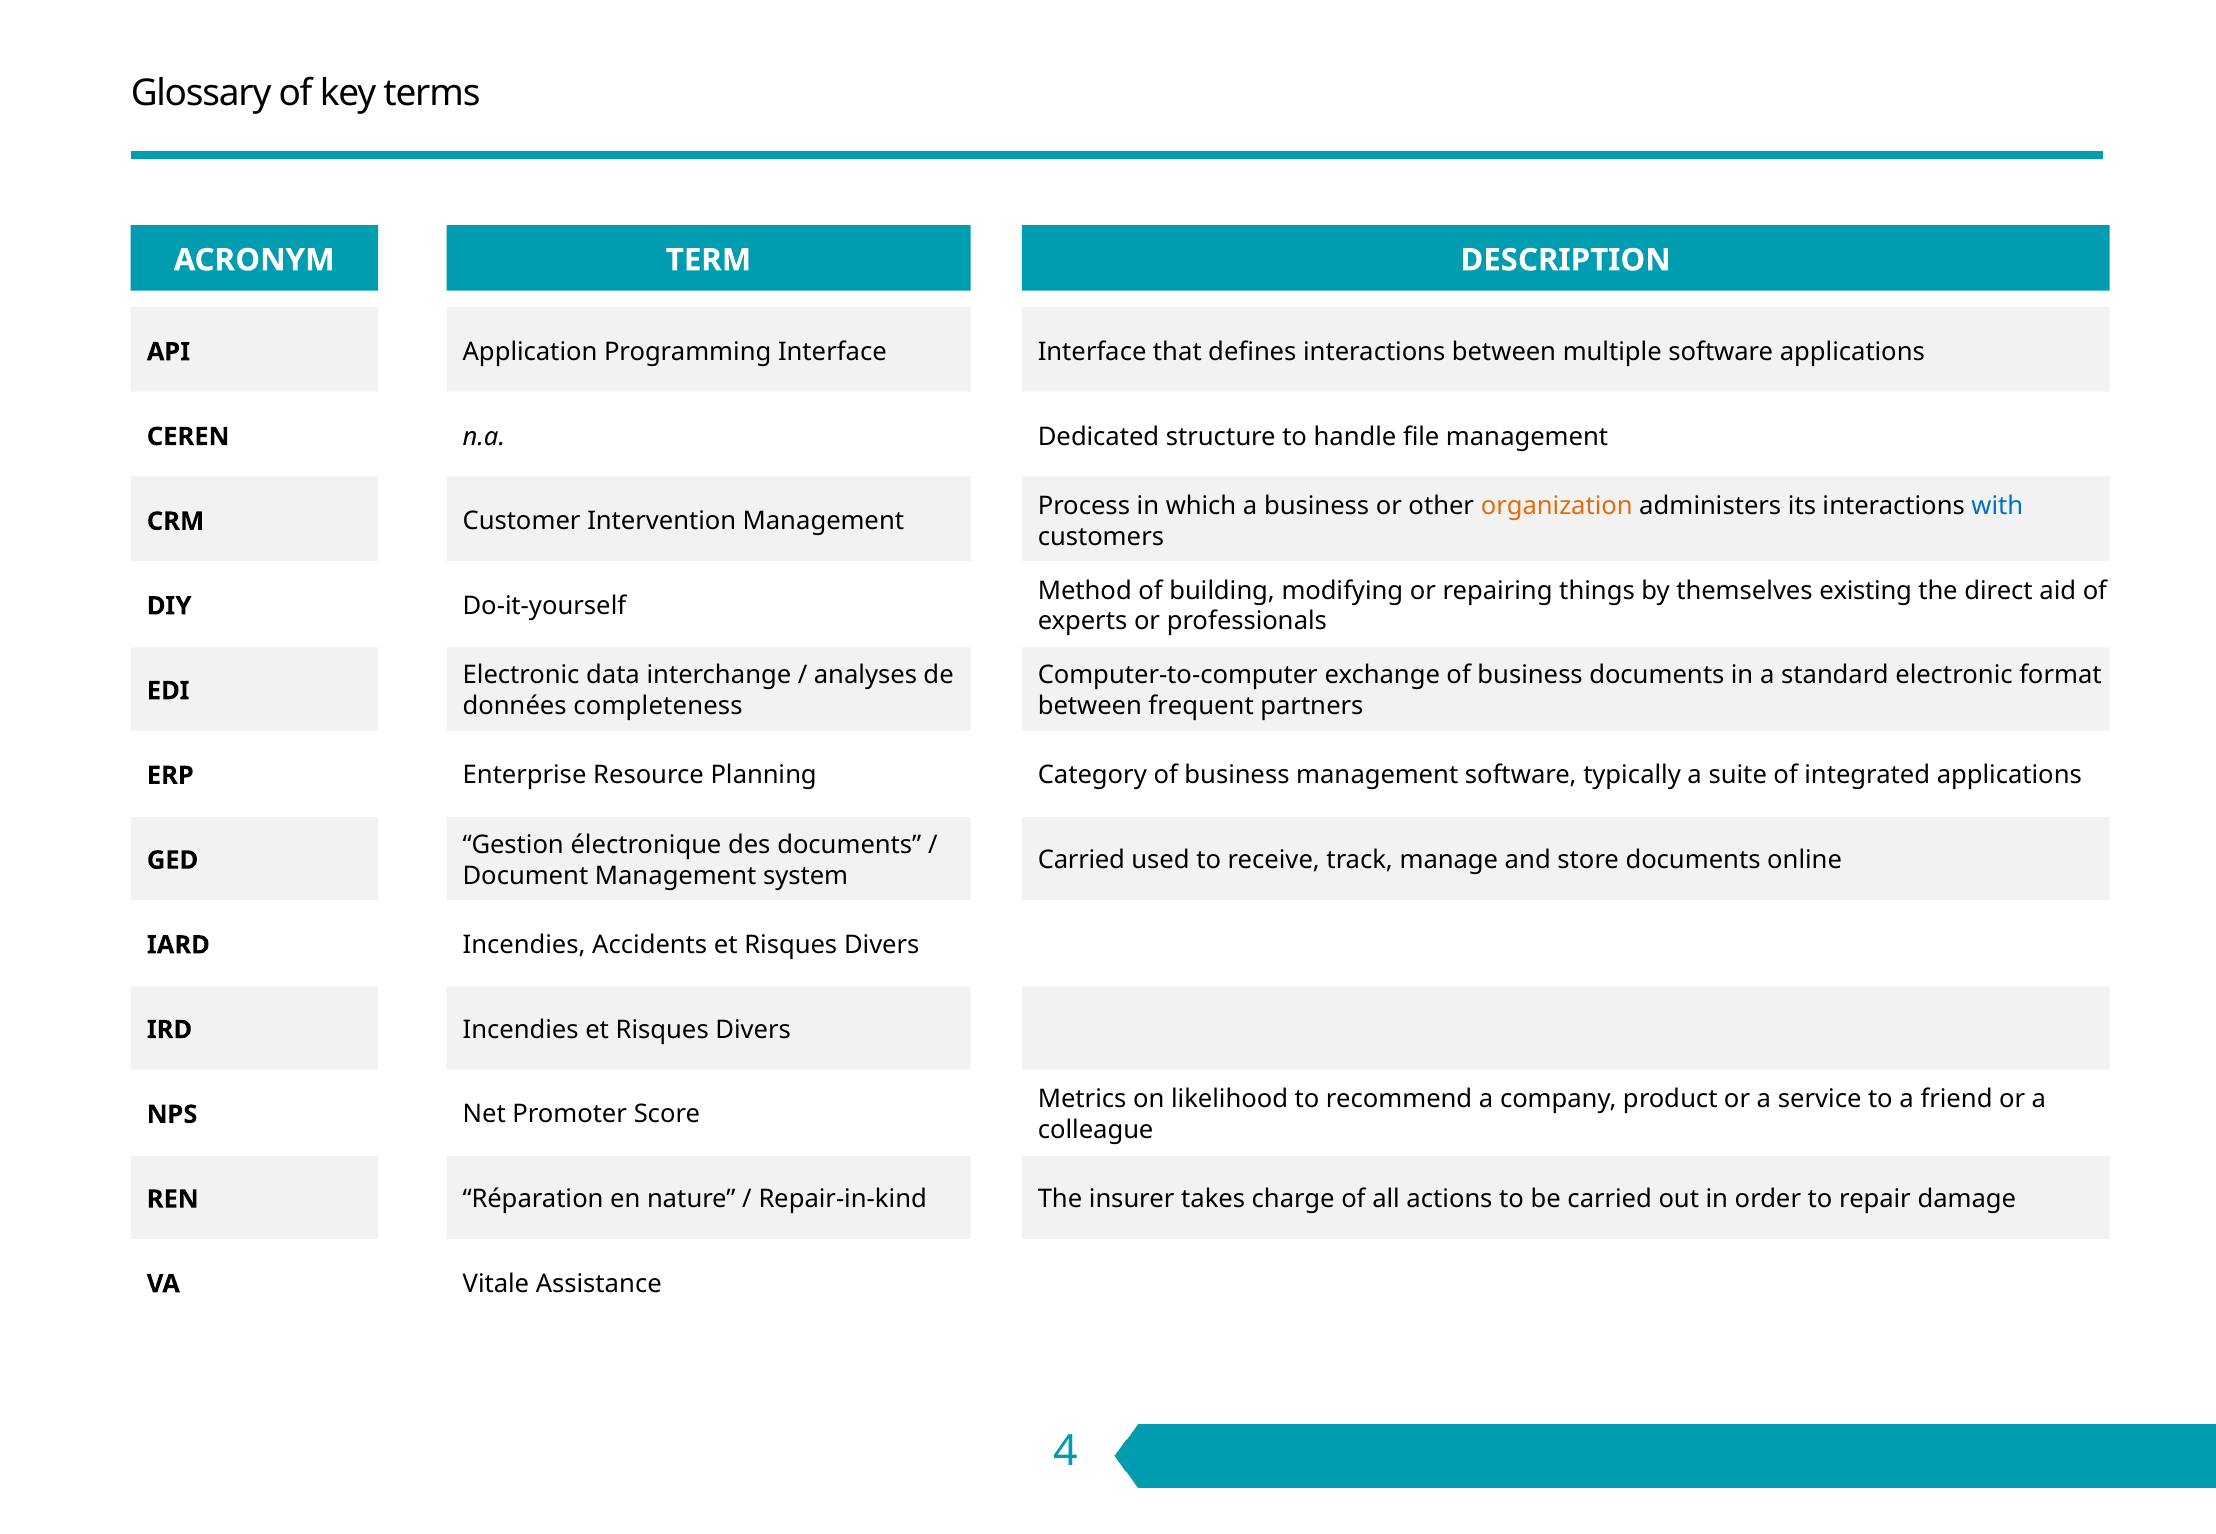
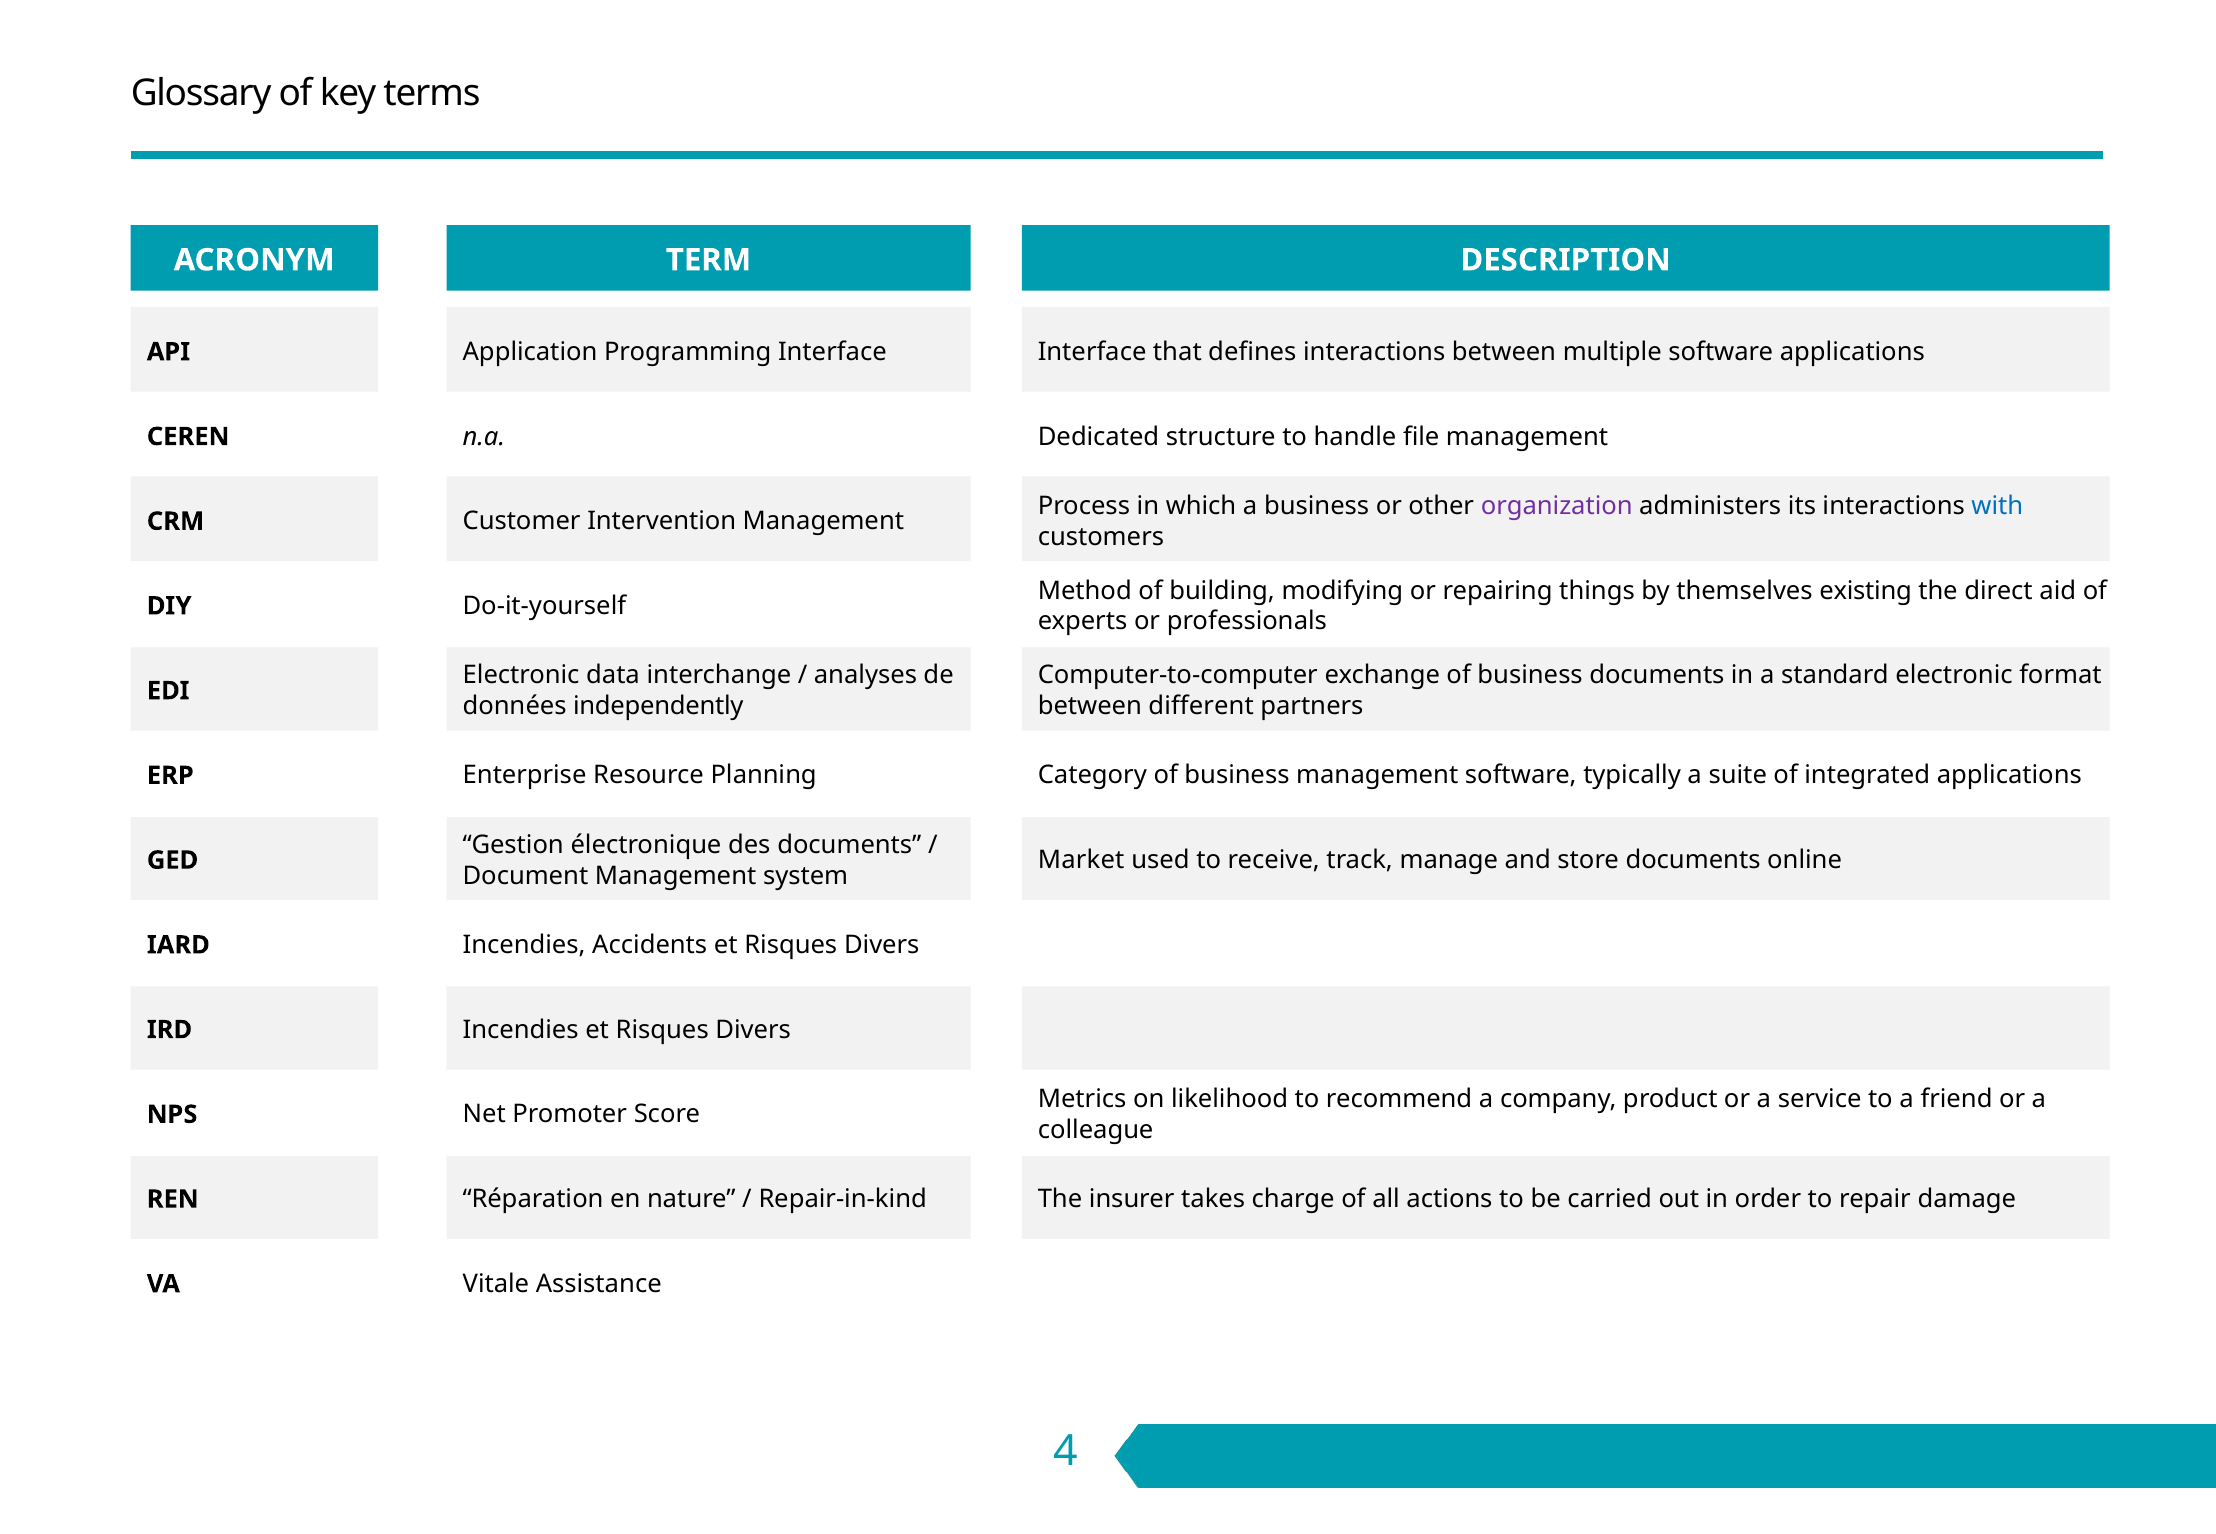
organization colour: orange -> purple (1557, 506)
completeness: completeness -> independently (658, 706)
frequent: frequent -> different (1201, 706)
Carried: Carried -> Market (1081, 860)
